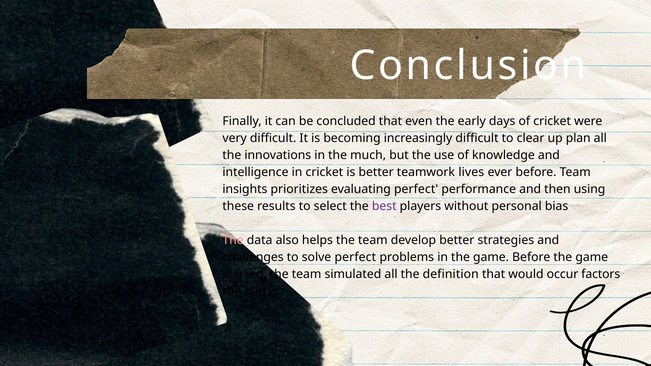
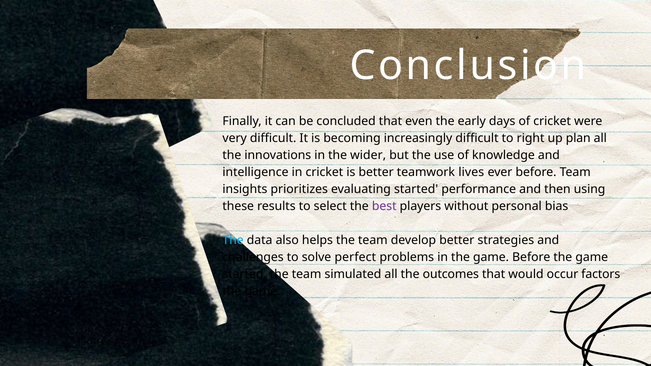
clear: clear -> right (531, 138)
much: much -> wider (368, 155)
evaluating perfect: perfect -> started (416, 189)
The colour: pink -> light blue (233, 240)
definition: definition -> outcomes (451, 274)
